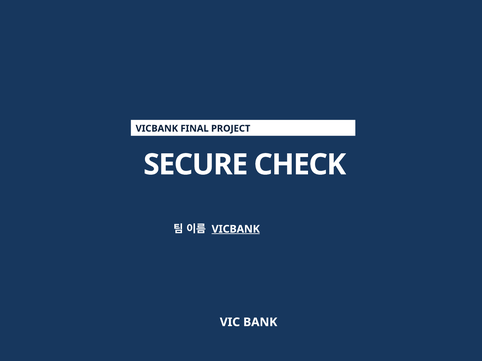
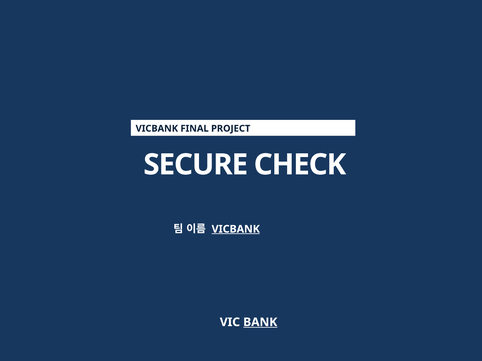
BANK underline: none -> present (260, 323)
